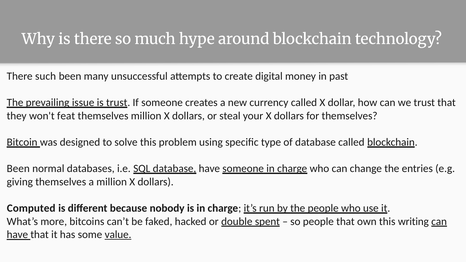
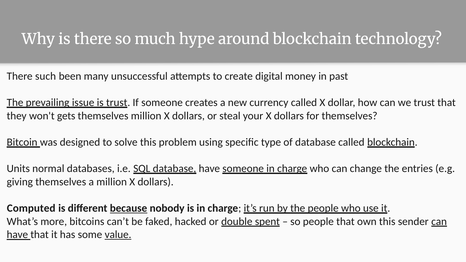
feat: feat -> gets (66, 116)
Been: Been -> Units (18, 169)
because underline: none -> present (129, 208)
writing: writing -> sender (413, 222)
